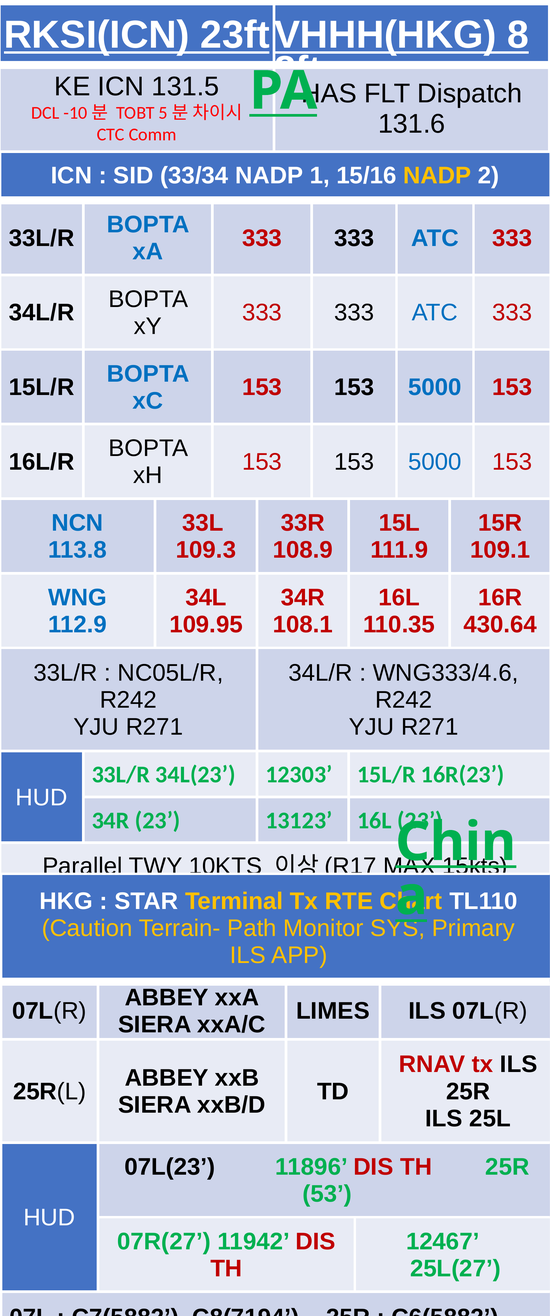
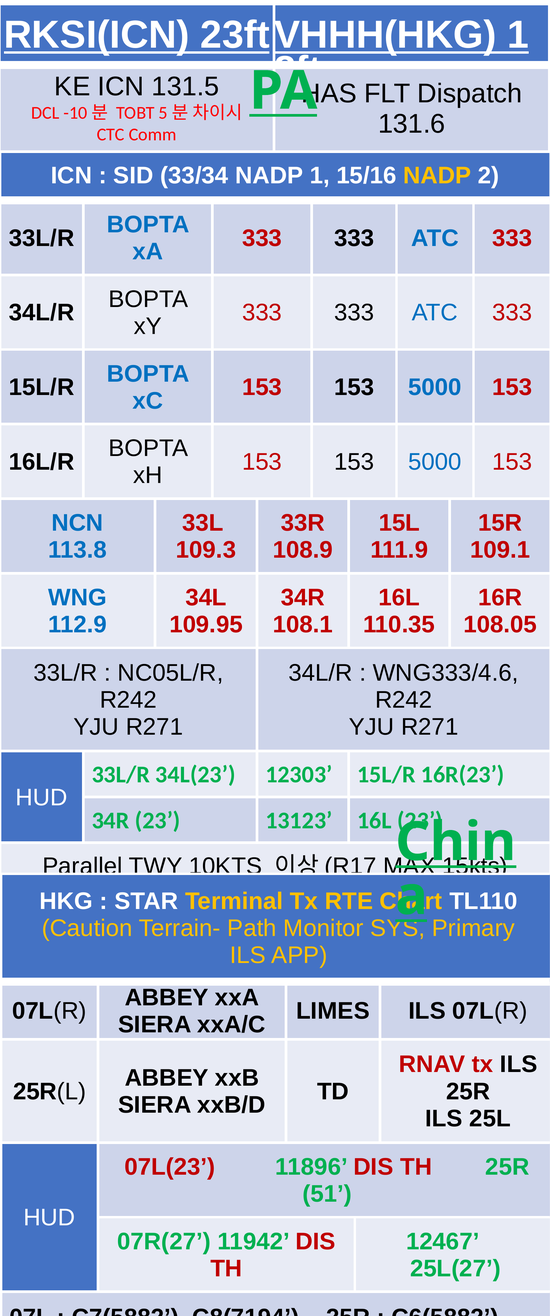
8: 8 -> 1 (518, 35)
430.64: 430.64 -> 108.05 (500, 624)
07L(23 colour: black -> red (170, 1167)
53: 53 -> 51 (327, 1194)
